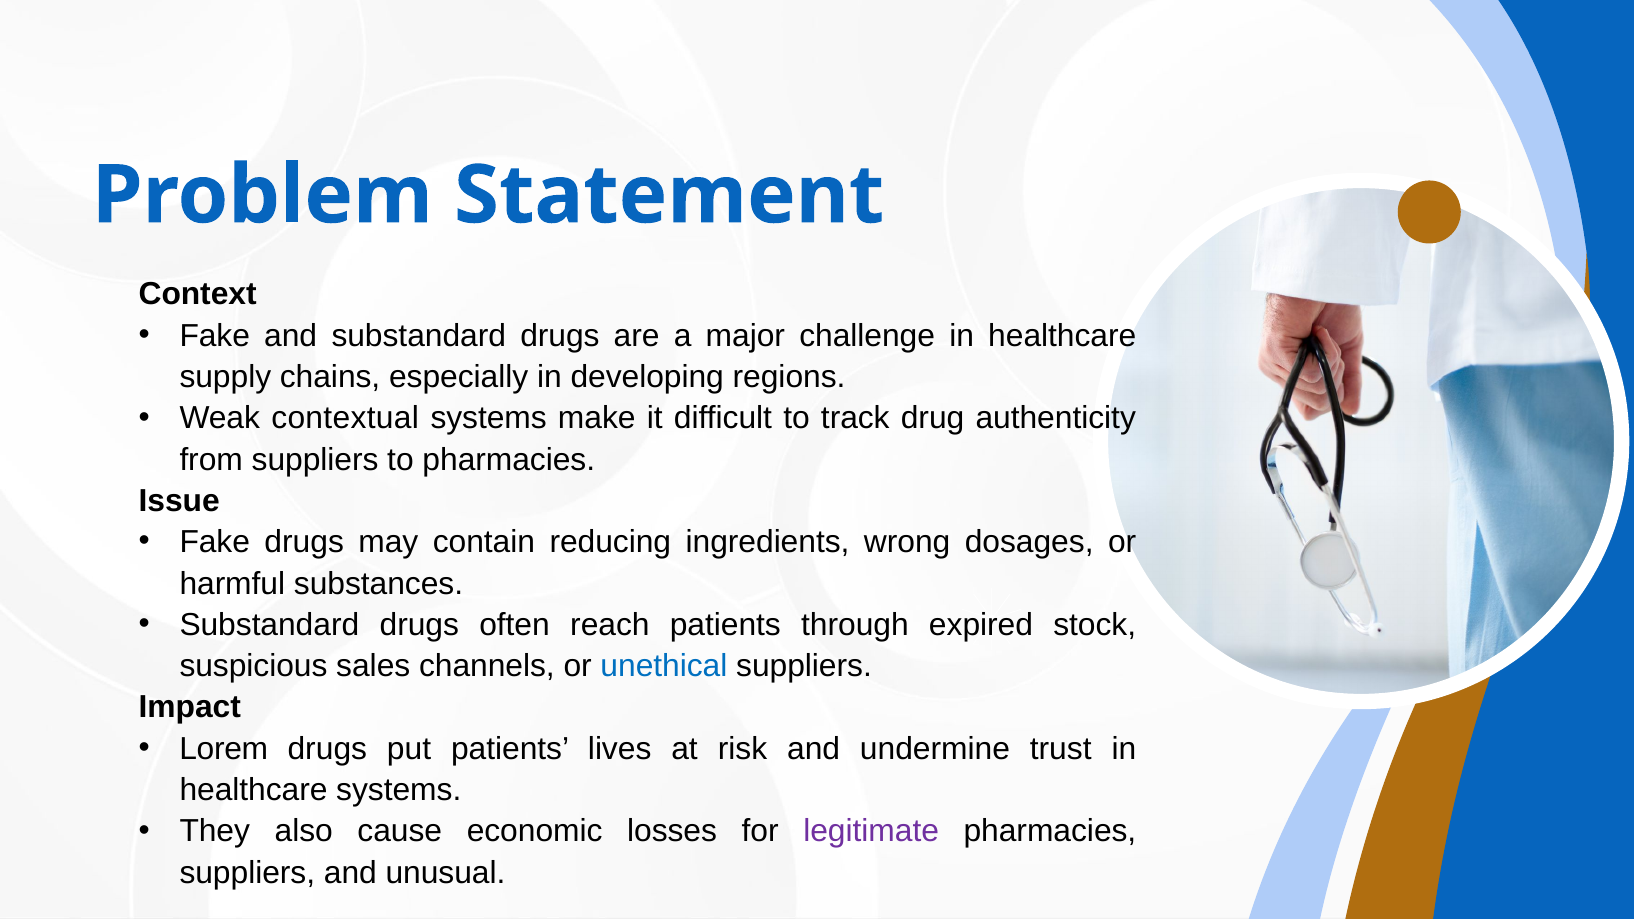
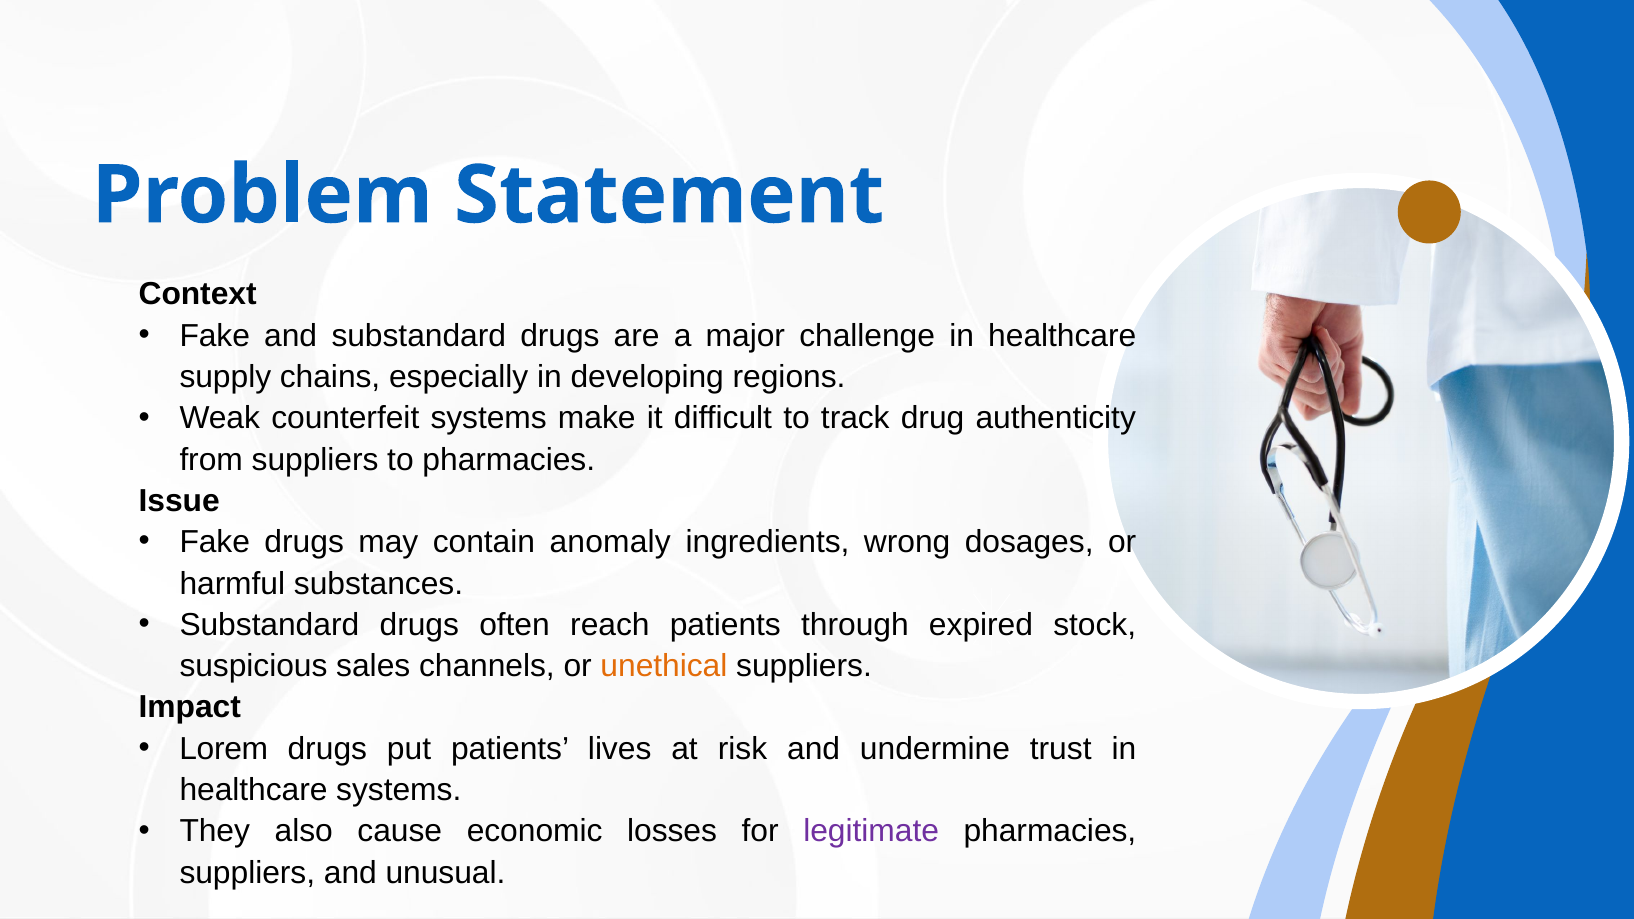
contextual: contextual -> counterfeit (345, 418)
reducing: reducing -> anomaly (610, 542)
unethical colour: blue -> orange (664, 666)
